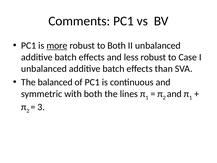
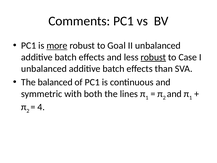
to Both: Both -> Goal (117, 46)
robust underline: none -> present (153, 57)
3: 3 -> 4 (41, 107)
